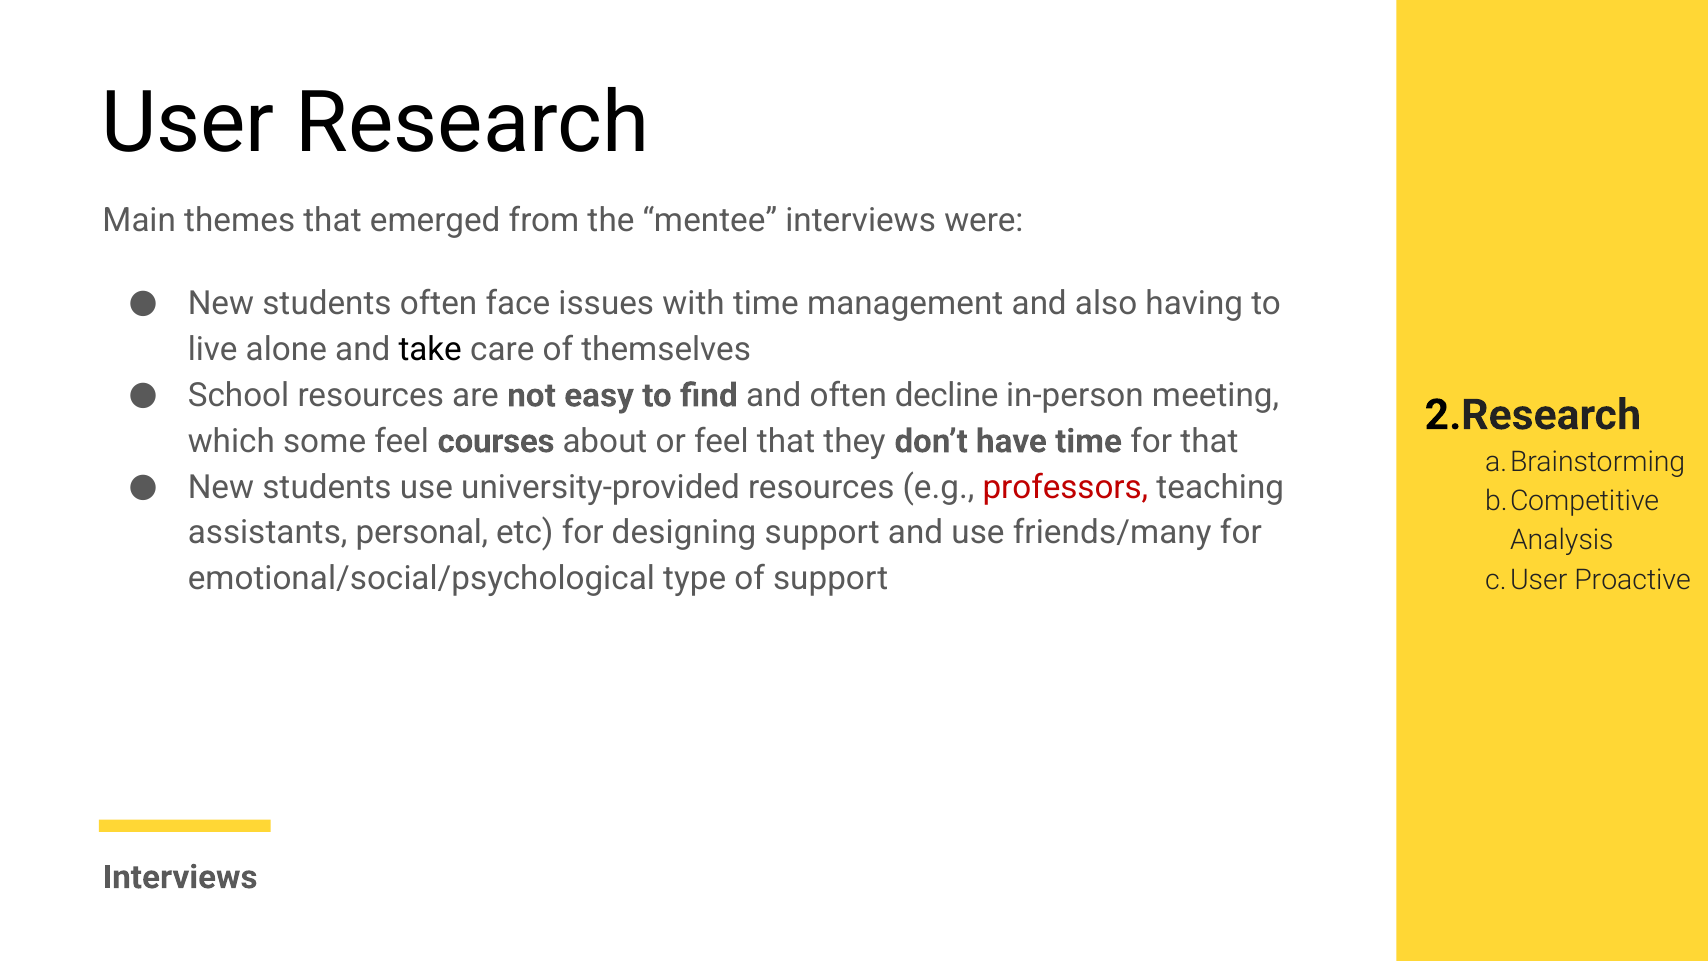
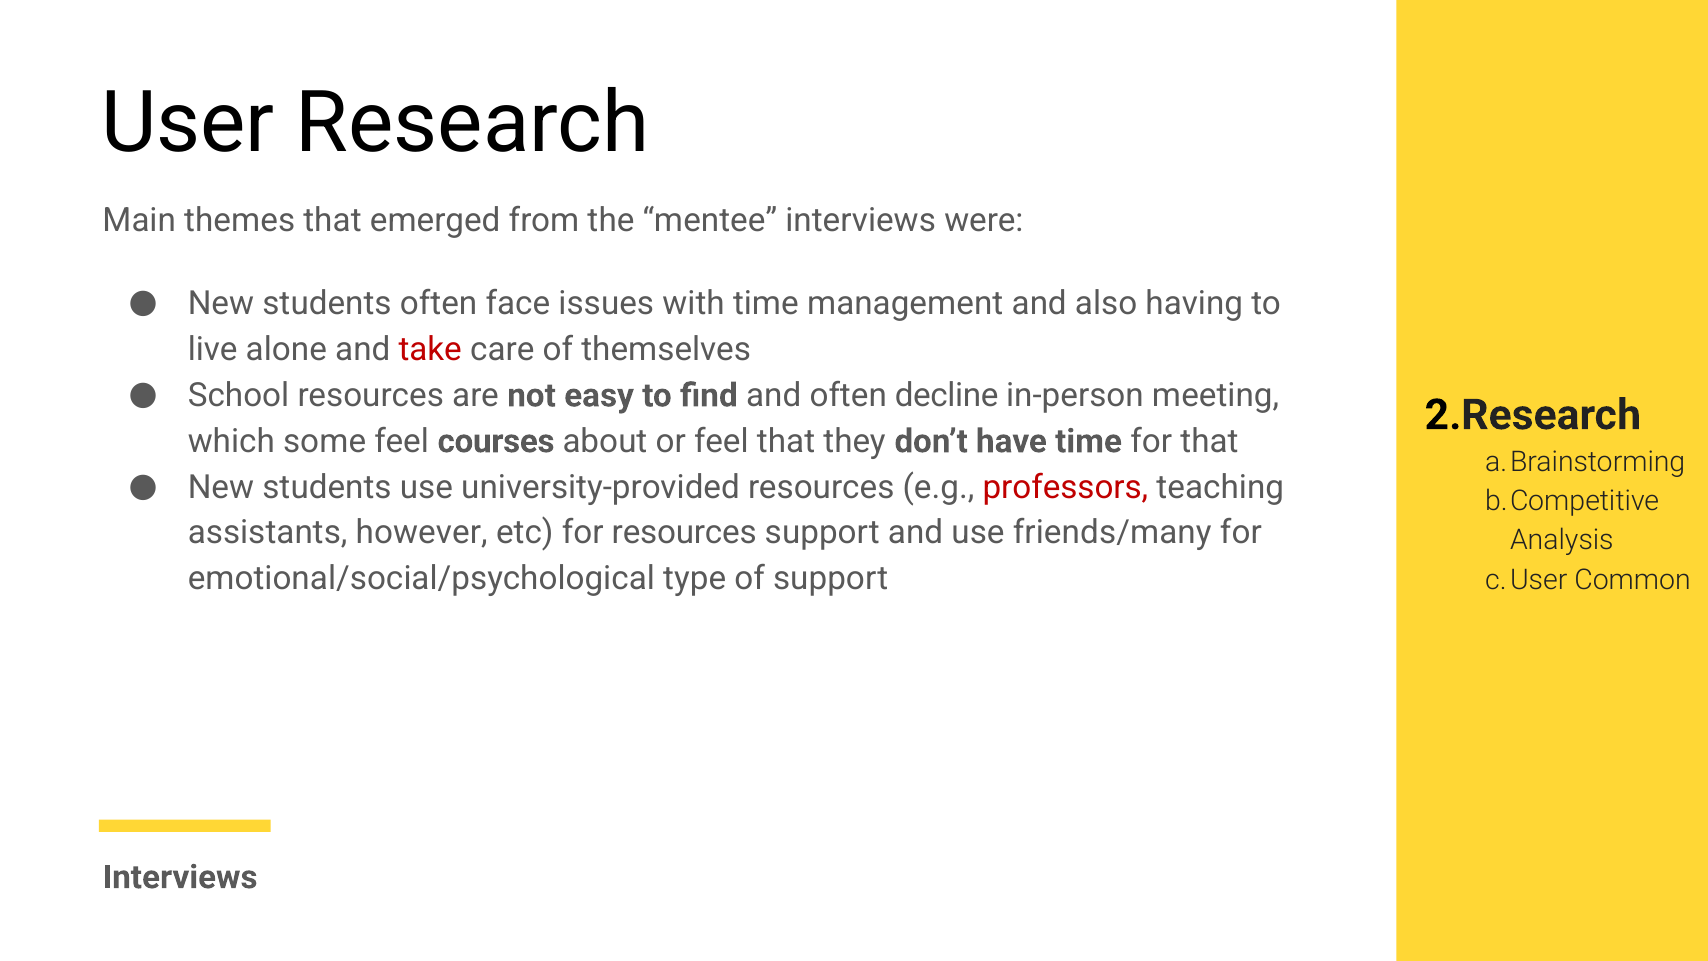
take colour: black -> red (430, 350)
personal: personal -> however (422, 533)
for designing: designing -> resources (684, 533)
Proactive: Proactive -> Common (1633, 580)
